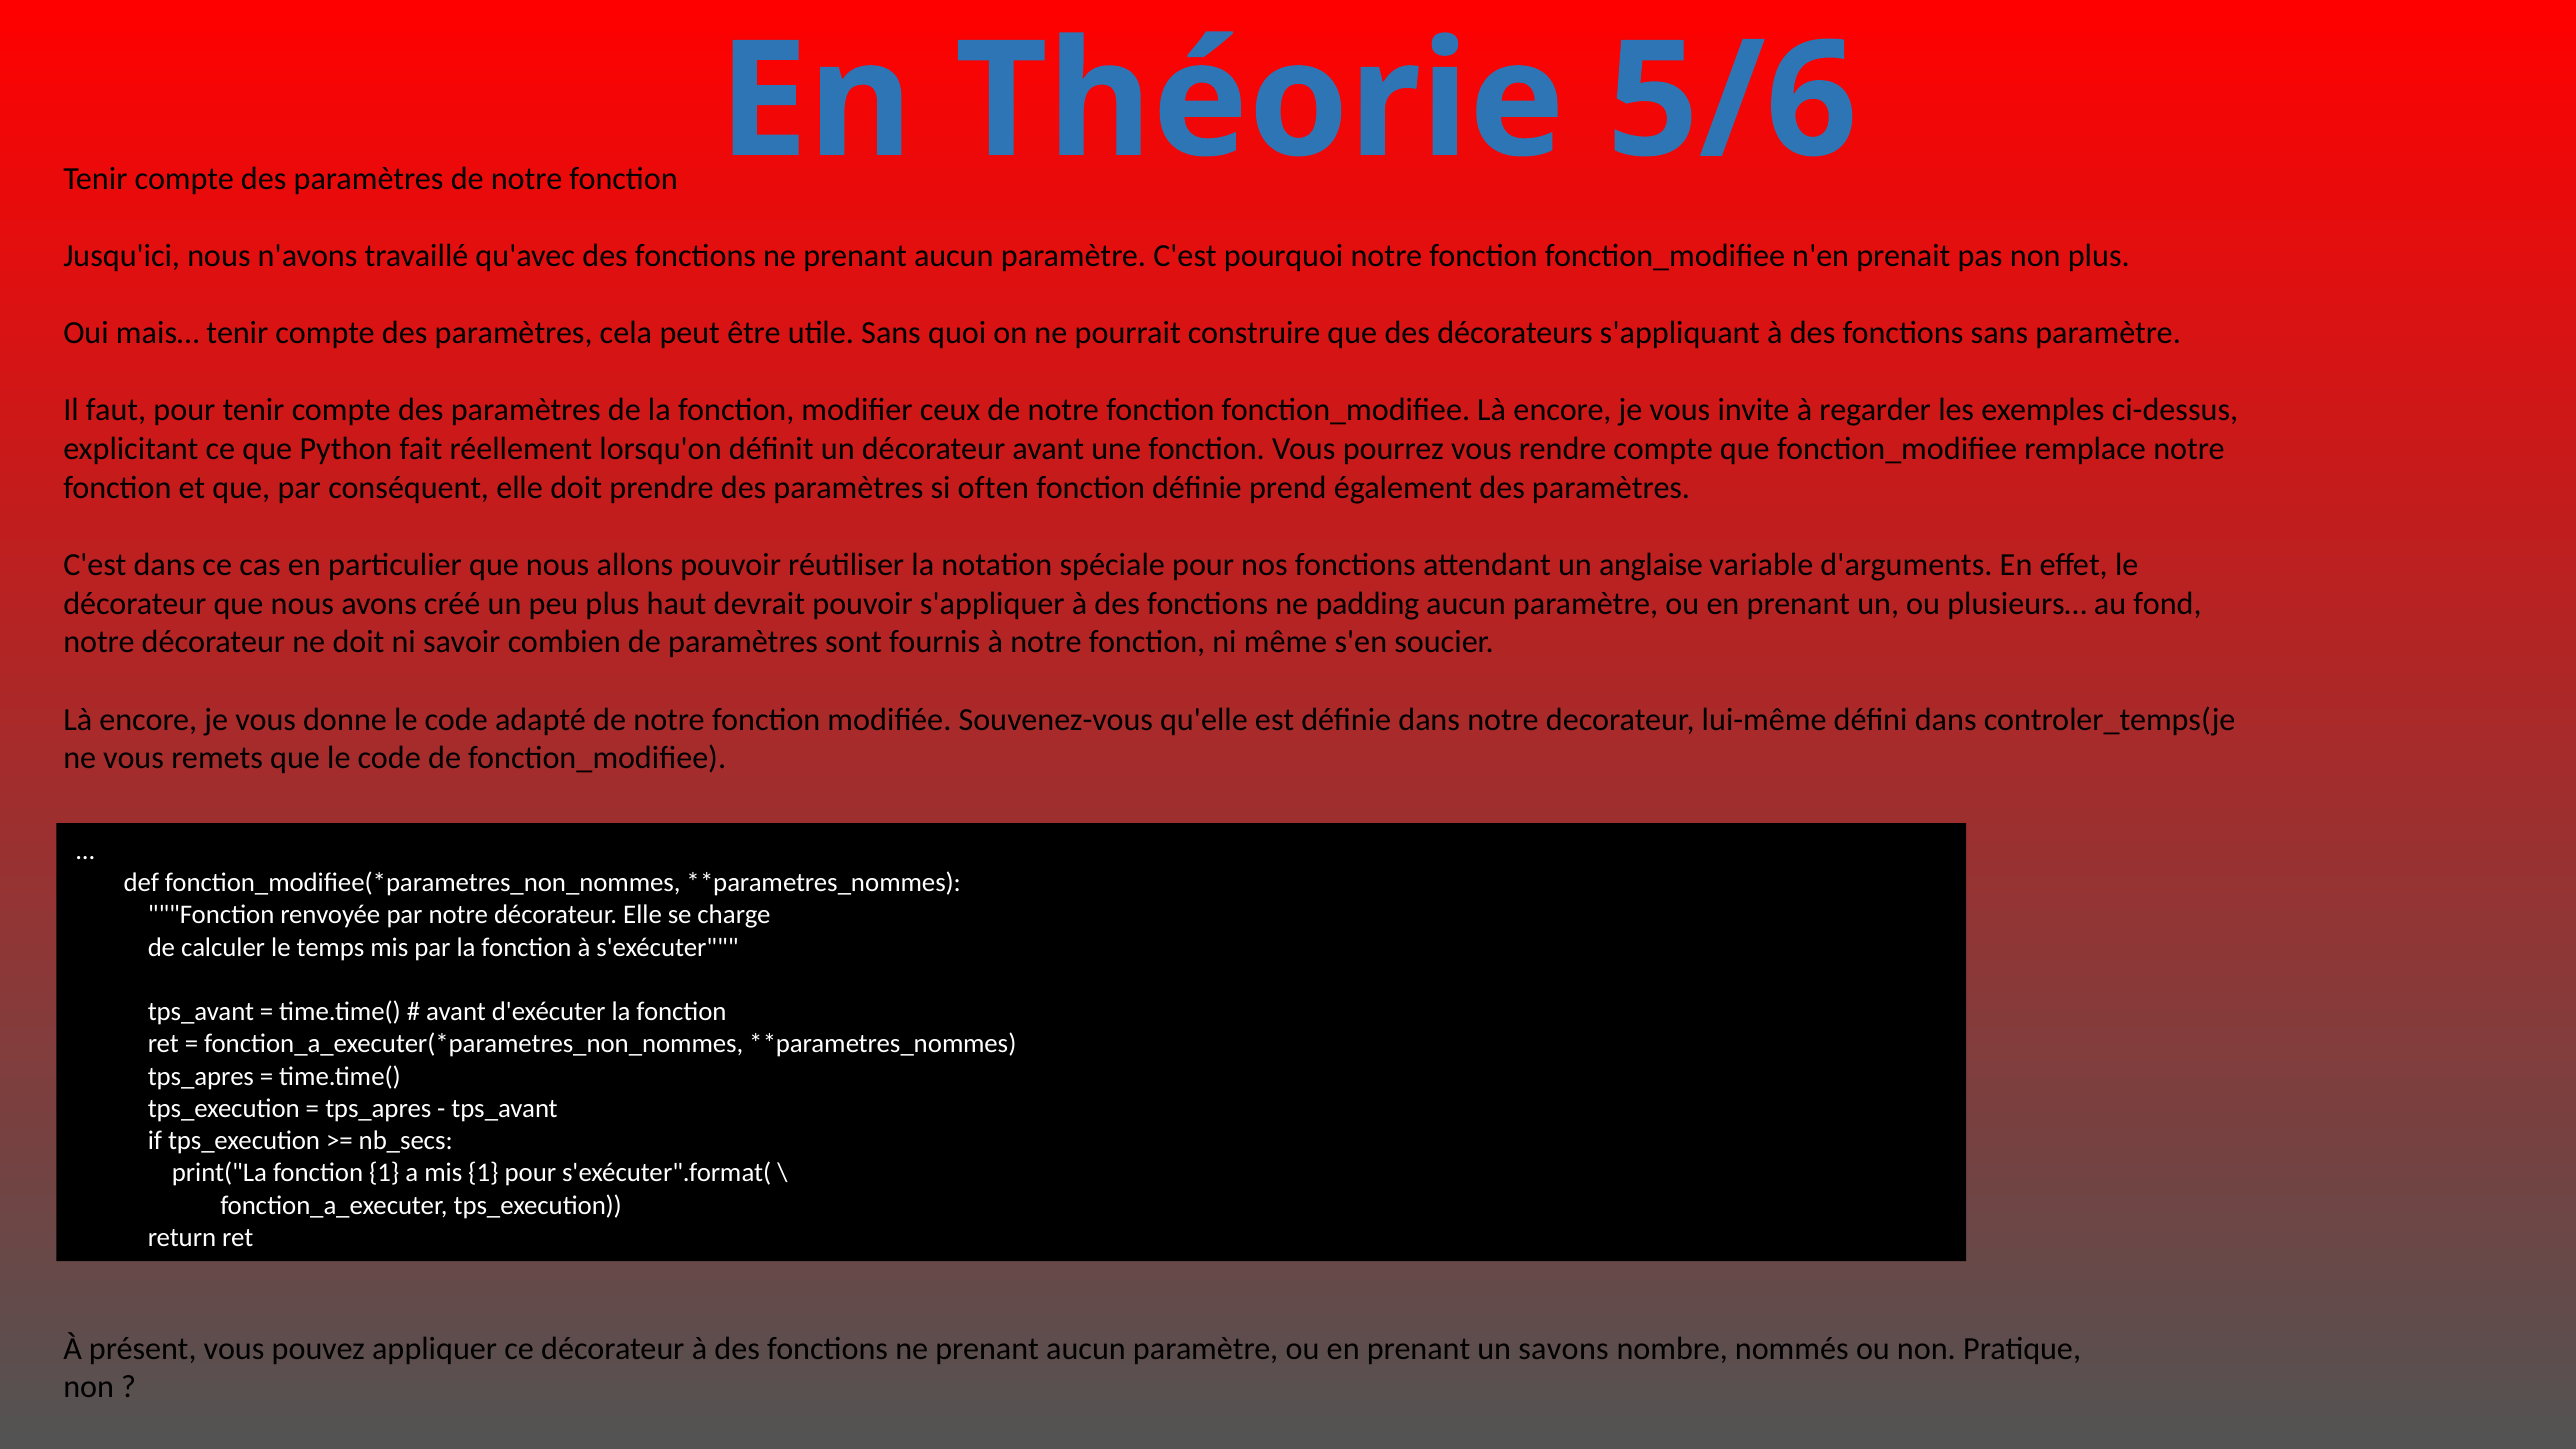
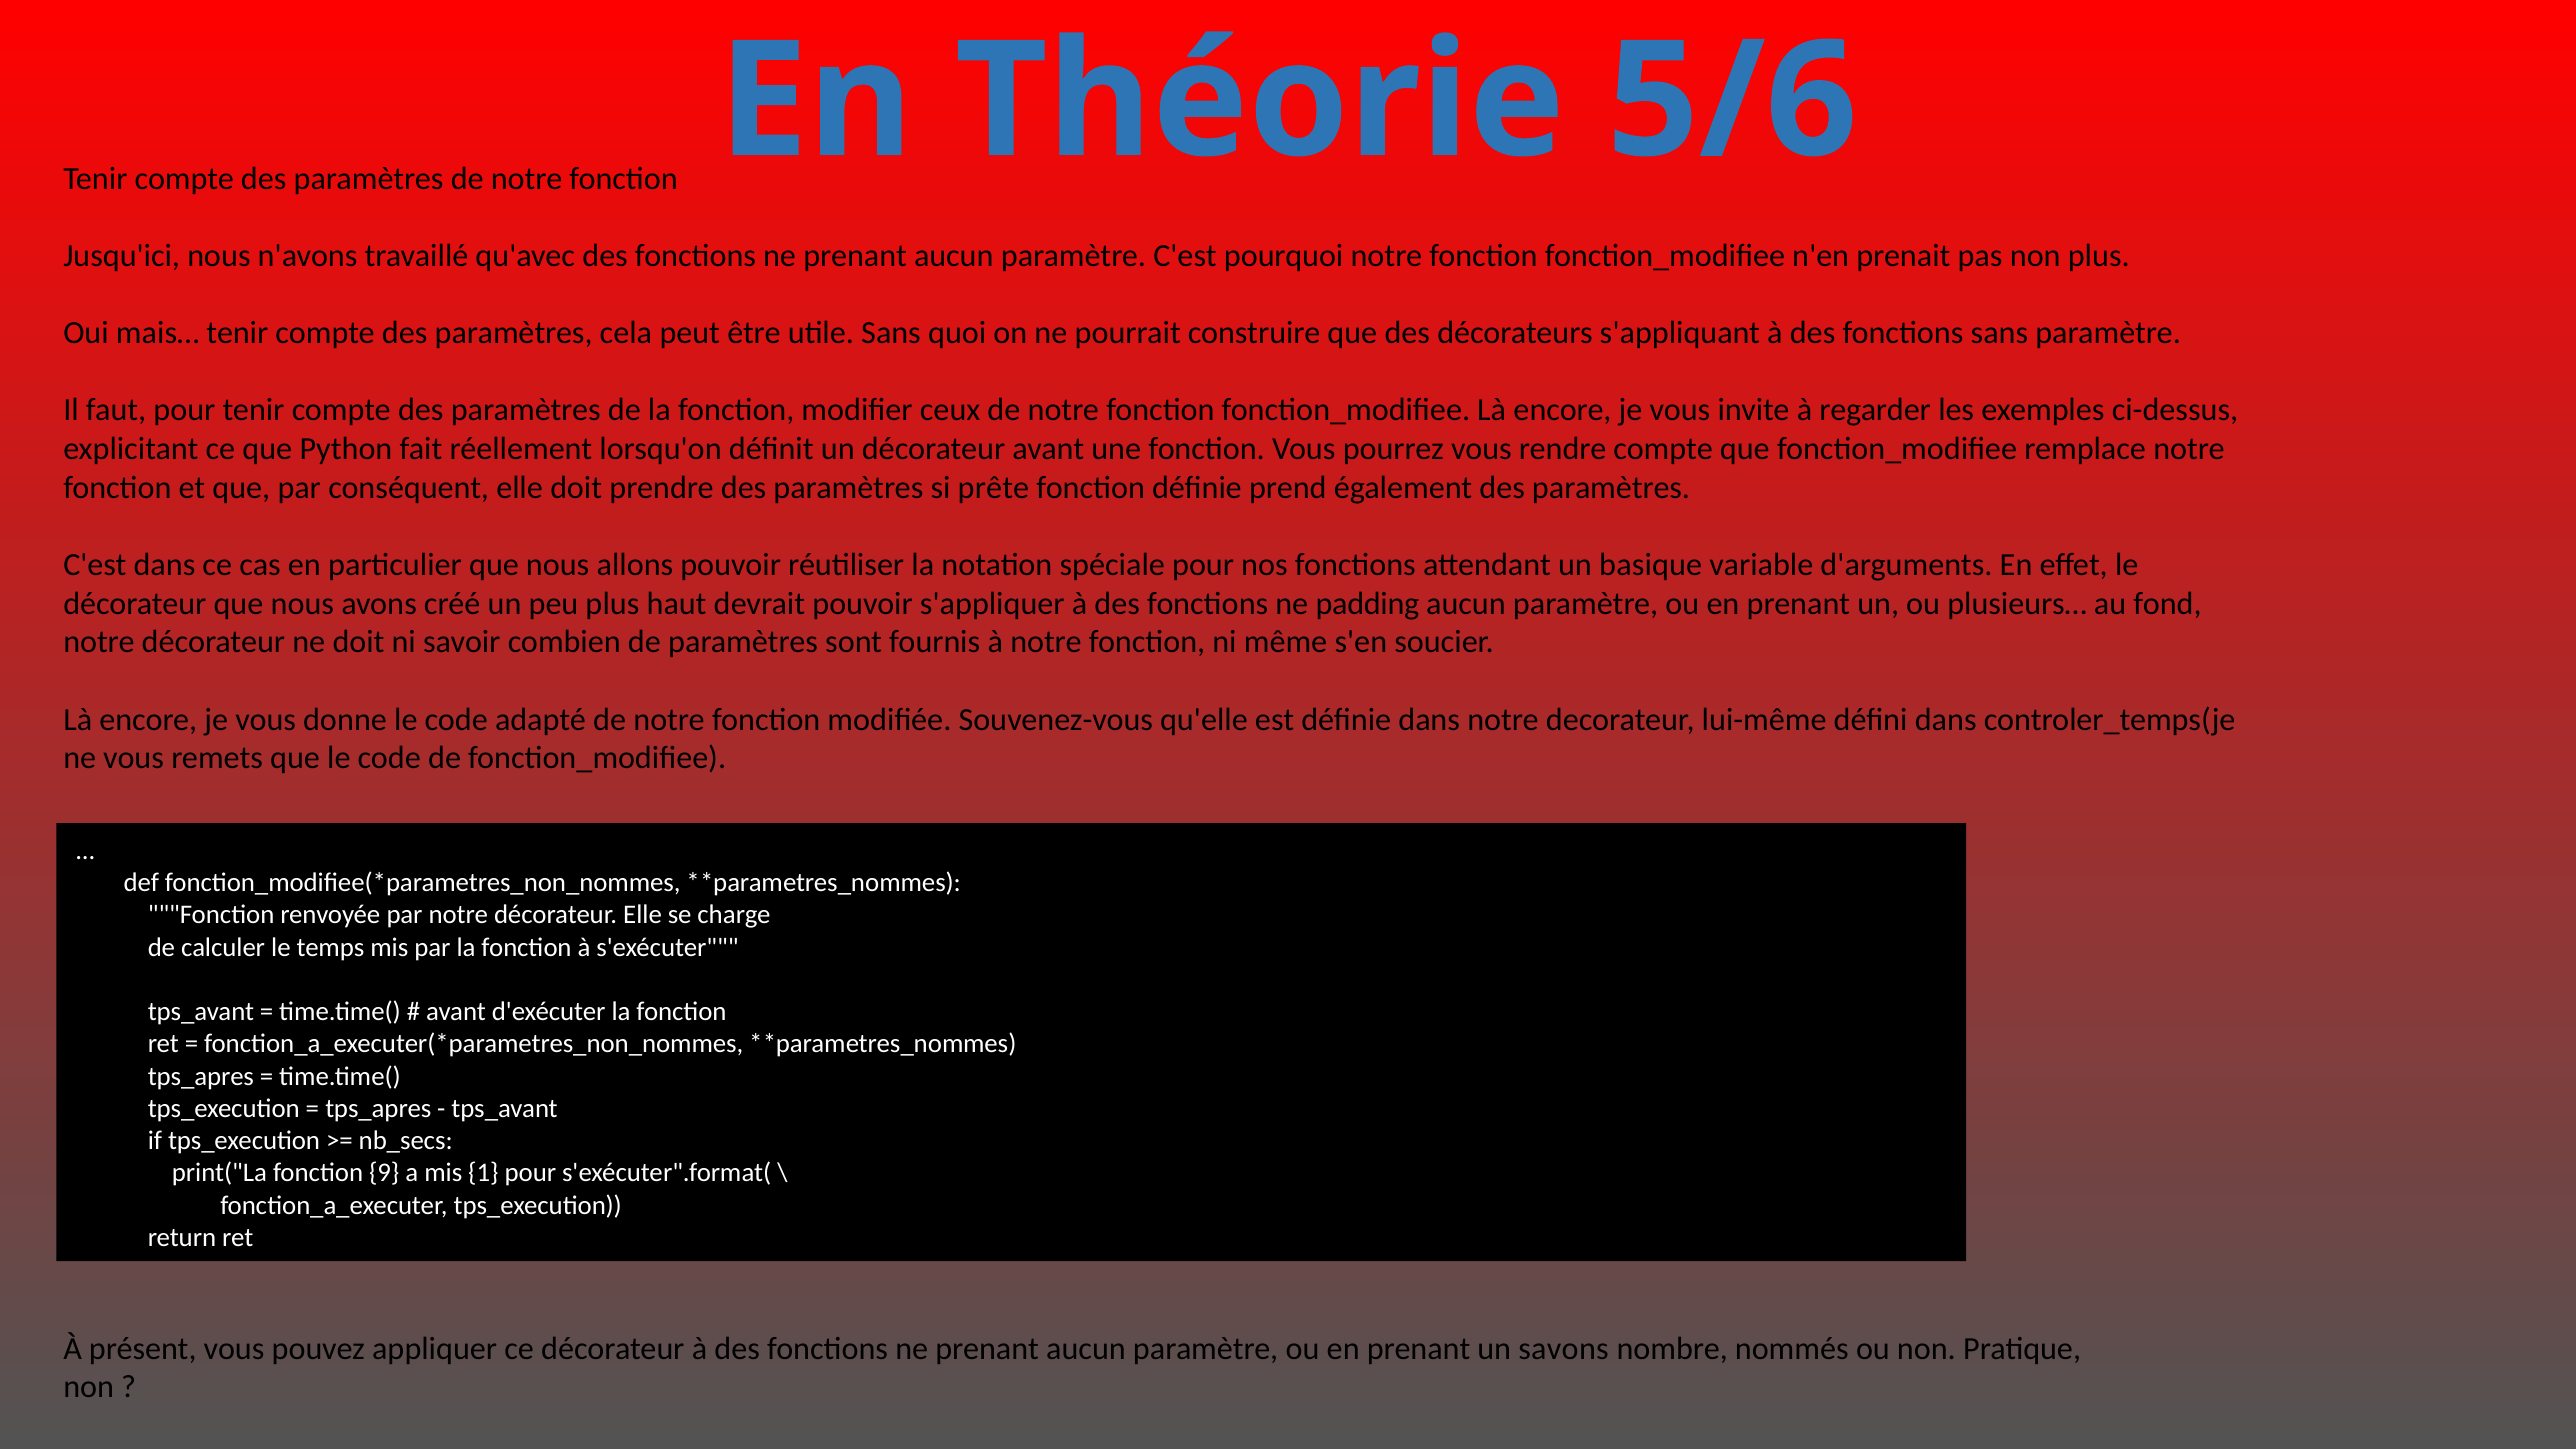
often: often -> prête (993, 488)
anglaise: anglaise -> basique (1651, 565)
fonction 1: 1 -> 9 (384, 1173)
